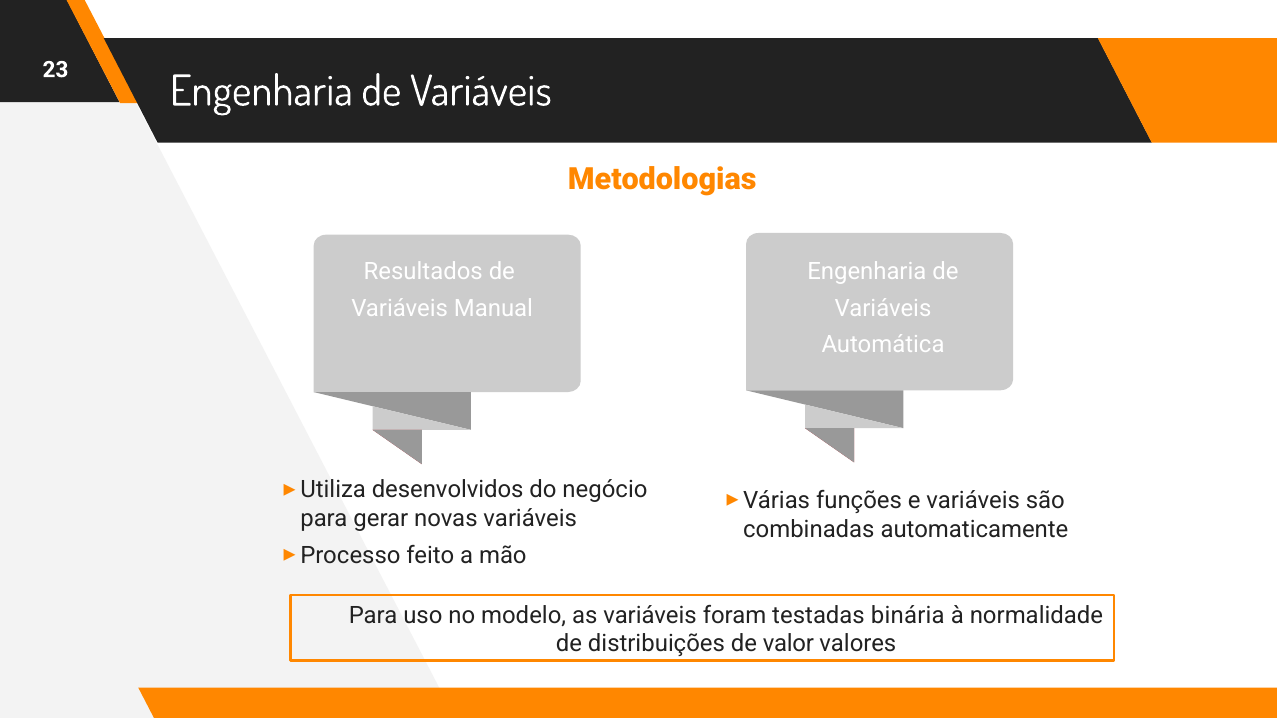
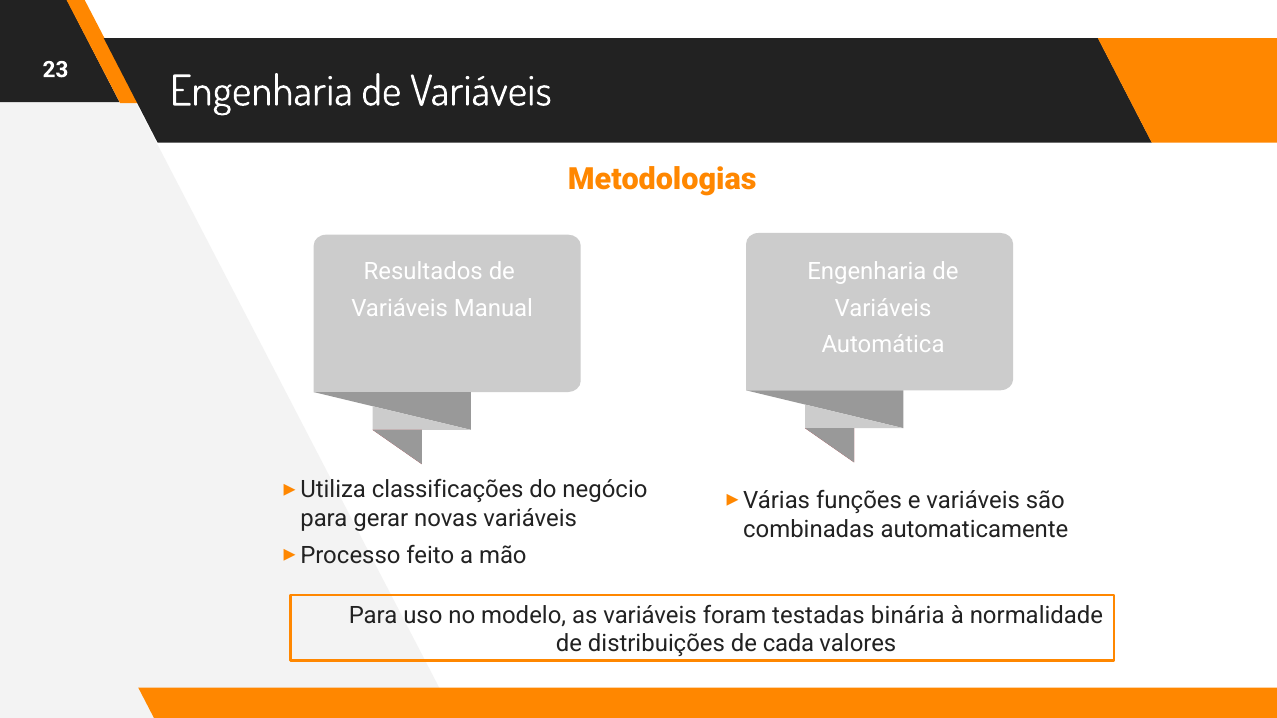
desenvolvidos: desenvolvidos -> classificações (448, 490)
valor: valor -> cada (788, 644)
